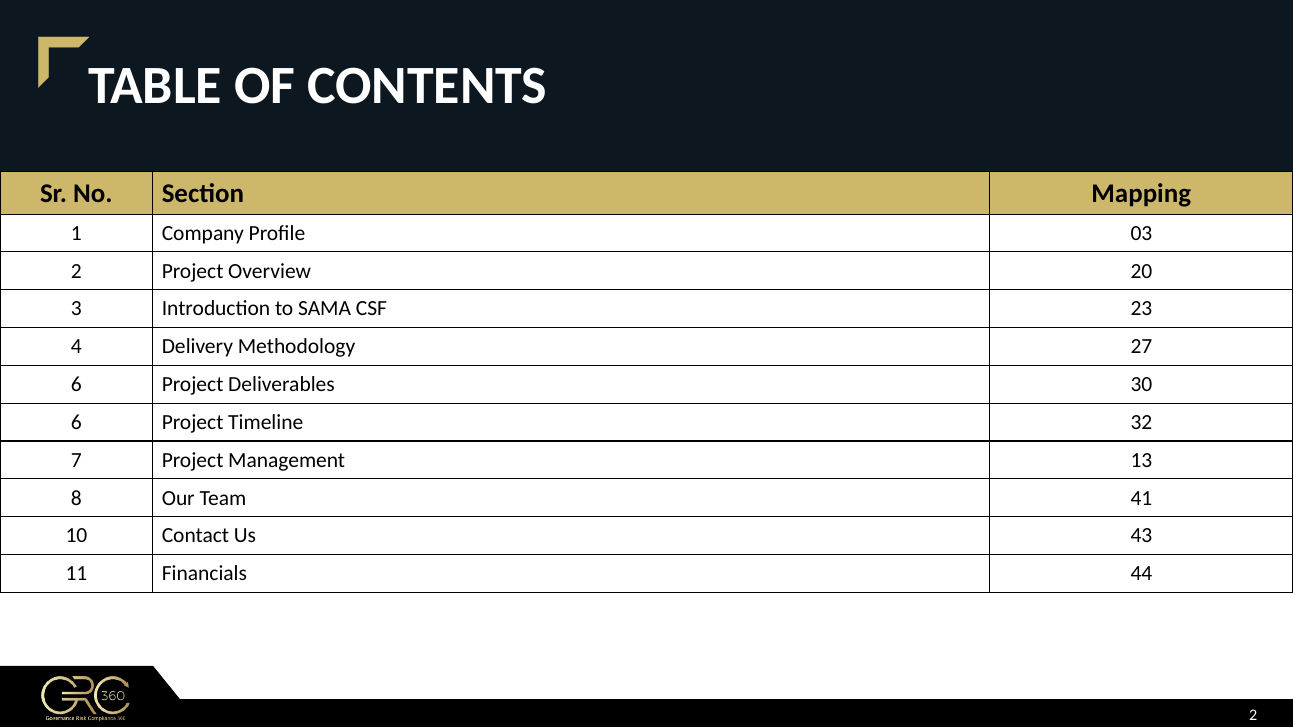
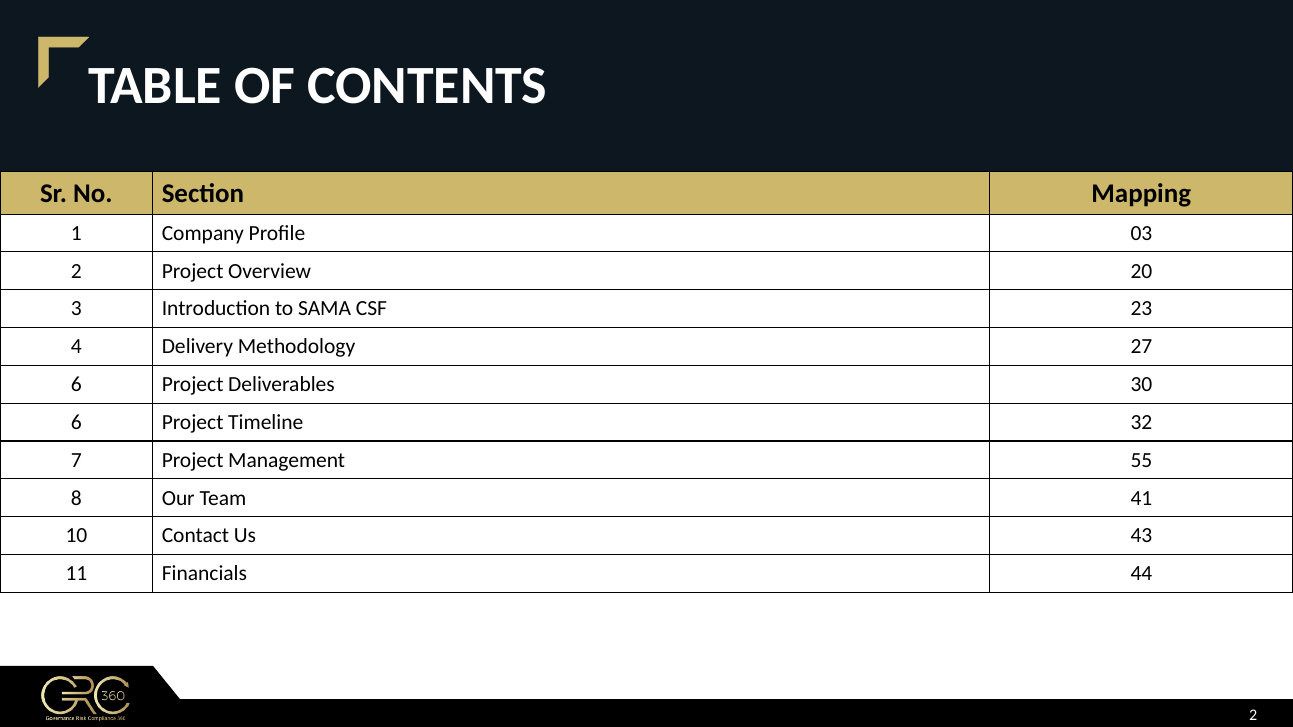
13: 13 -> 55 (1141, 460)
